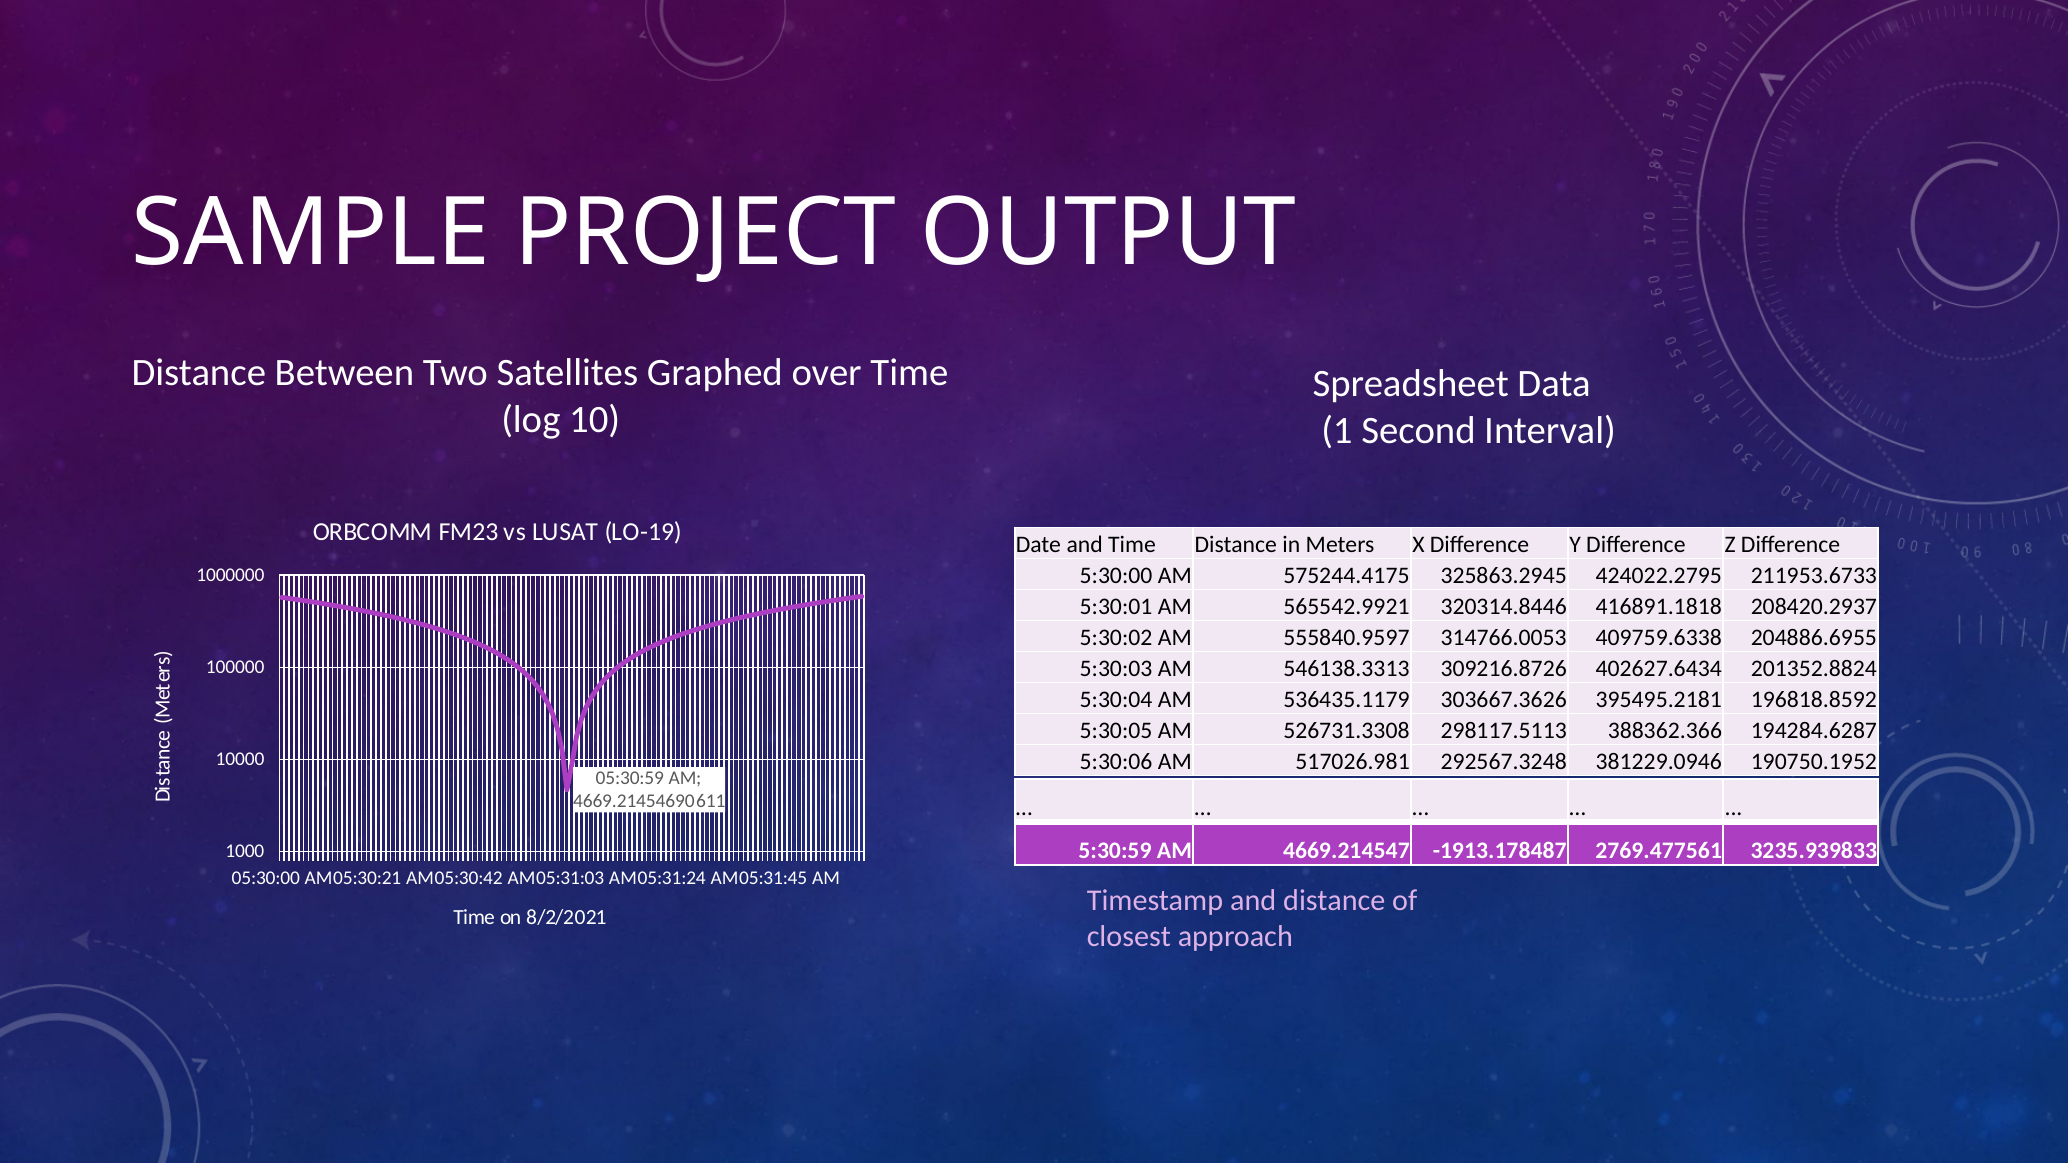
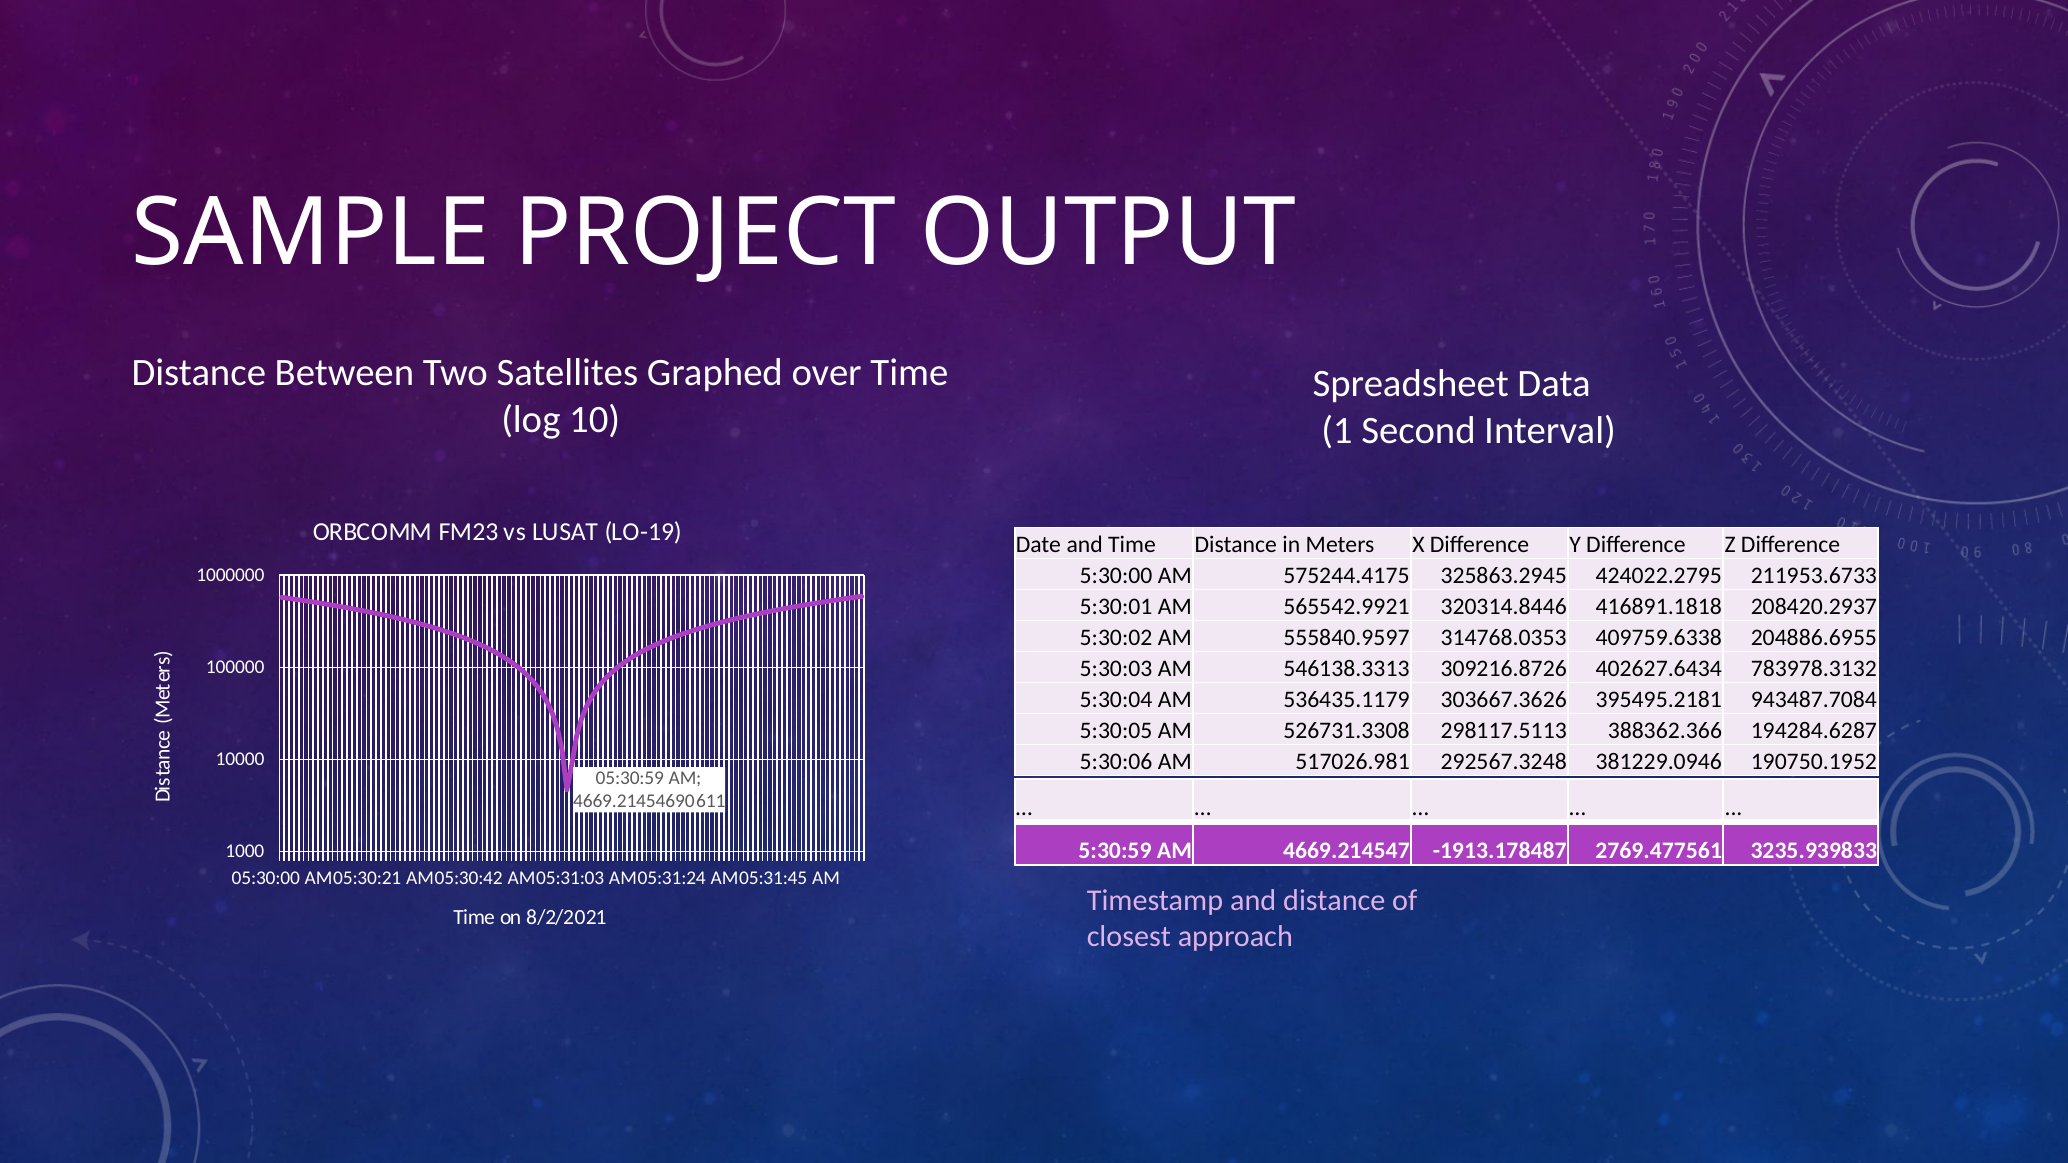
314766.0053: 314766.0053 -> 314768.0353 (1504, 637)
201352.8824: 201352.8824 -> 783978.3132 (1814, 668)
196818.8592: 196818.8592 -> 943487.7084 (1814, 699)
